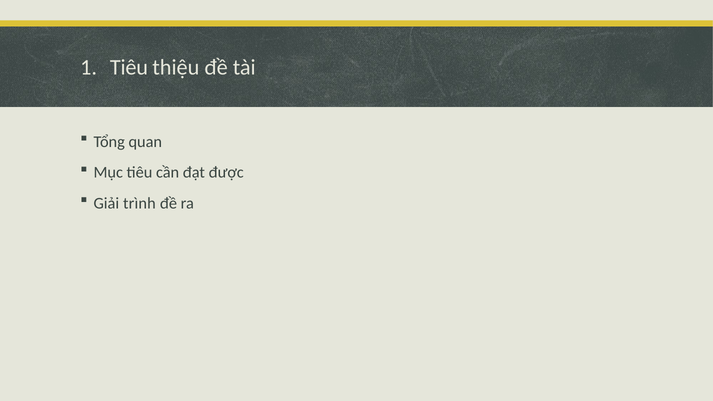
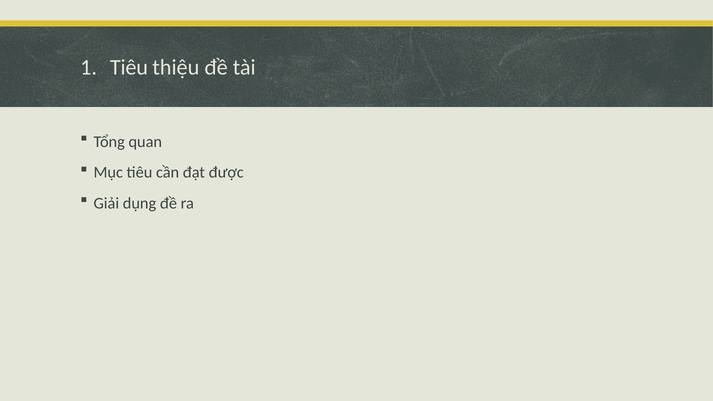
trình: trình -> dụng (140, 203)
